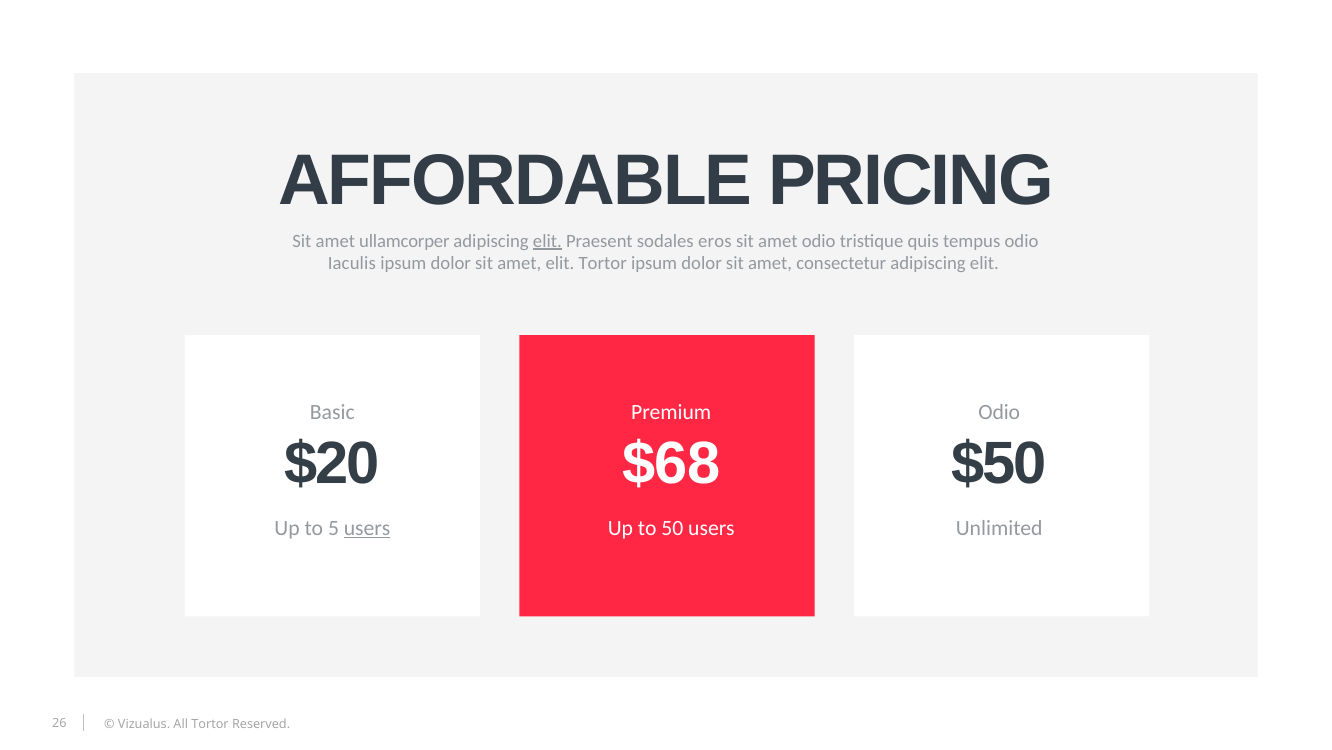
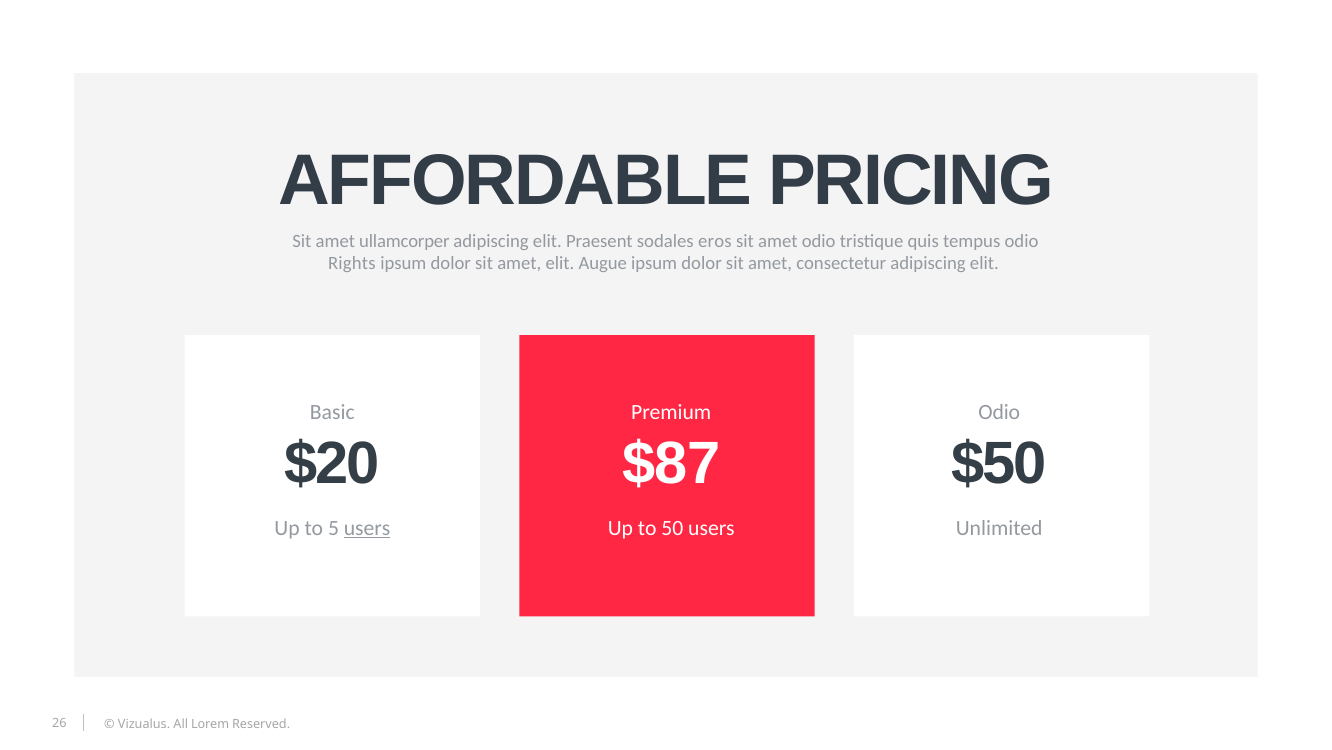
elit underline: present -> none (547, 241)
Iaculis: Iaculis -> Rights (352, 263)
elit Tortor: Tortor -> Augue (603, 263)
$68: $68 -> $87 (672, 464)
All Tortor: Tortor -> Lorem (210, 724)
